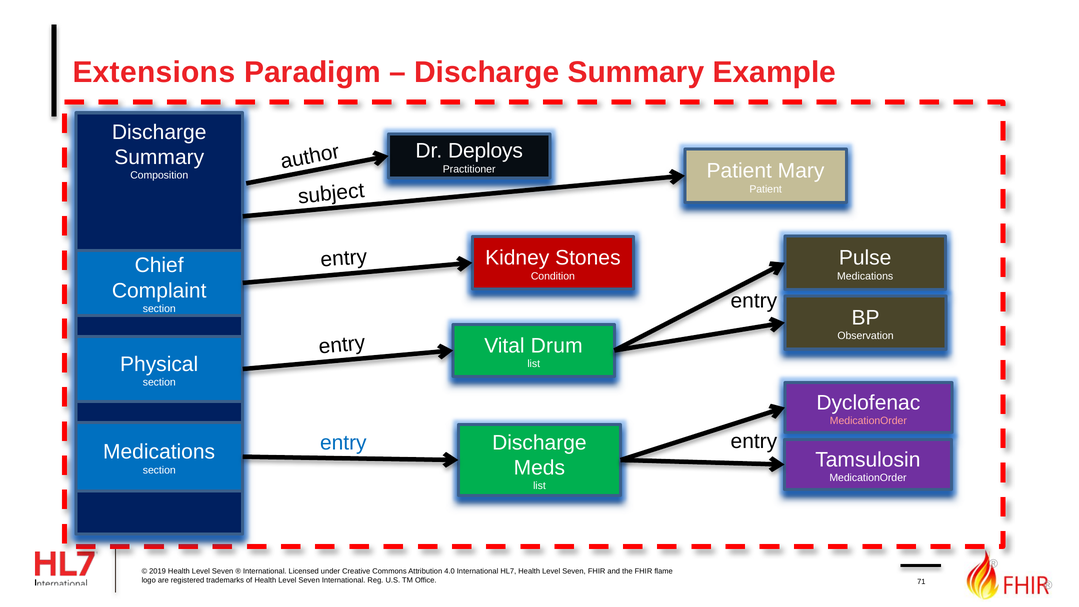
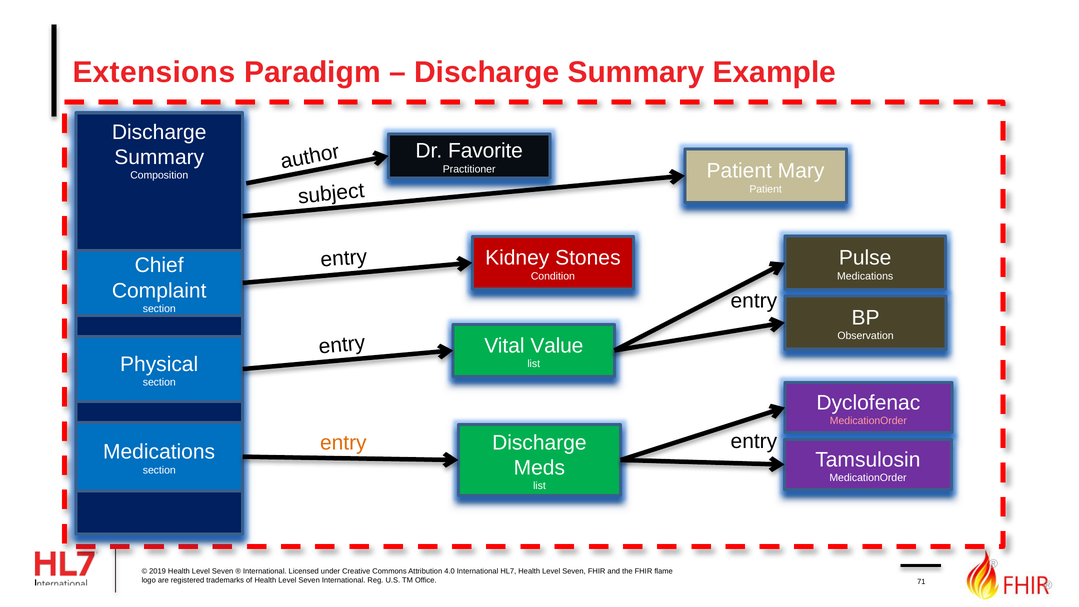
Deploys: Deploys -> Favorite (485, 151)
Drum: Drum -> Value (557, 346)
entry colour: blue -> orange (343, 443)
